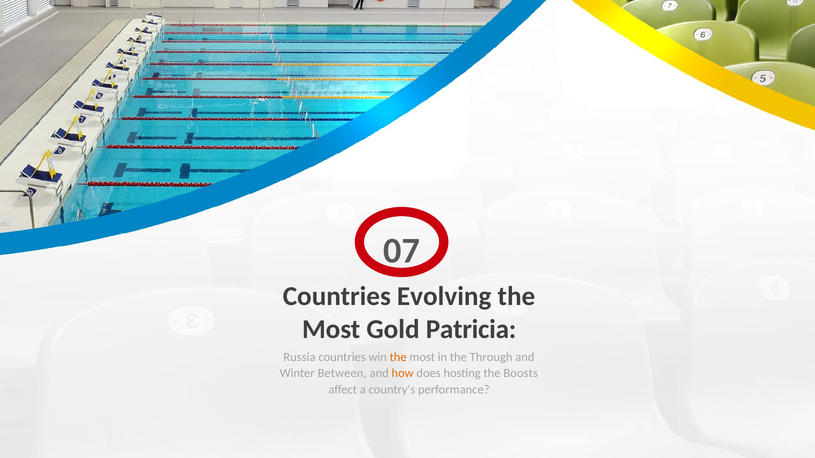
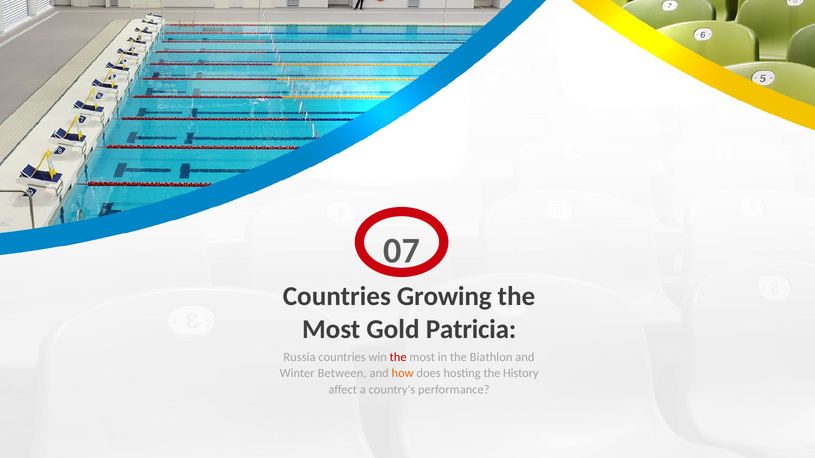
Evolving: Evolving -> Growing (444, 297)
the colour: orange -> red (398, 357)
Through: Through -> Biathlon (491, 357)
Boosts: Boosts -> History (521, 374)
